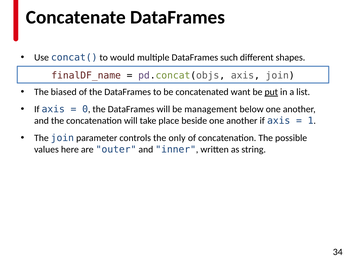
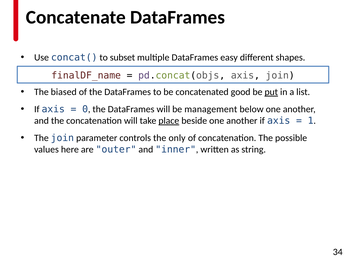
would: would -> subset (122, 58)
such: such -> easy (229, 58)
want: want -> good (241, 92)
place underline: none -> present (169, 121)
